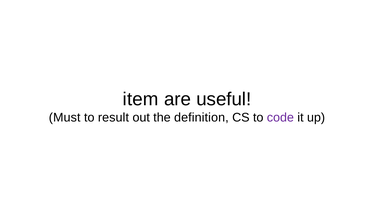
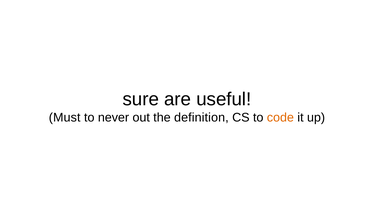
item: item -> sure (141, 99)
result: result -> never (113, 117)
code colour: purple -> orange (280, 117)
